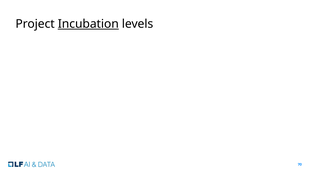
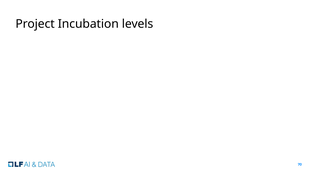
Incubation underline: present -> none (88, 24)
